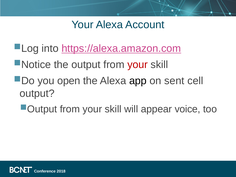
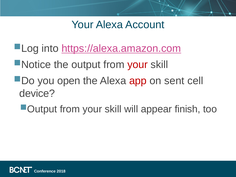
app colour: black -> red (138, 81)
output: output -> device (37, 93)
voice: voice -> finish (188, 109)
